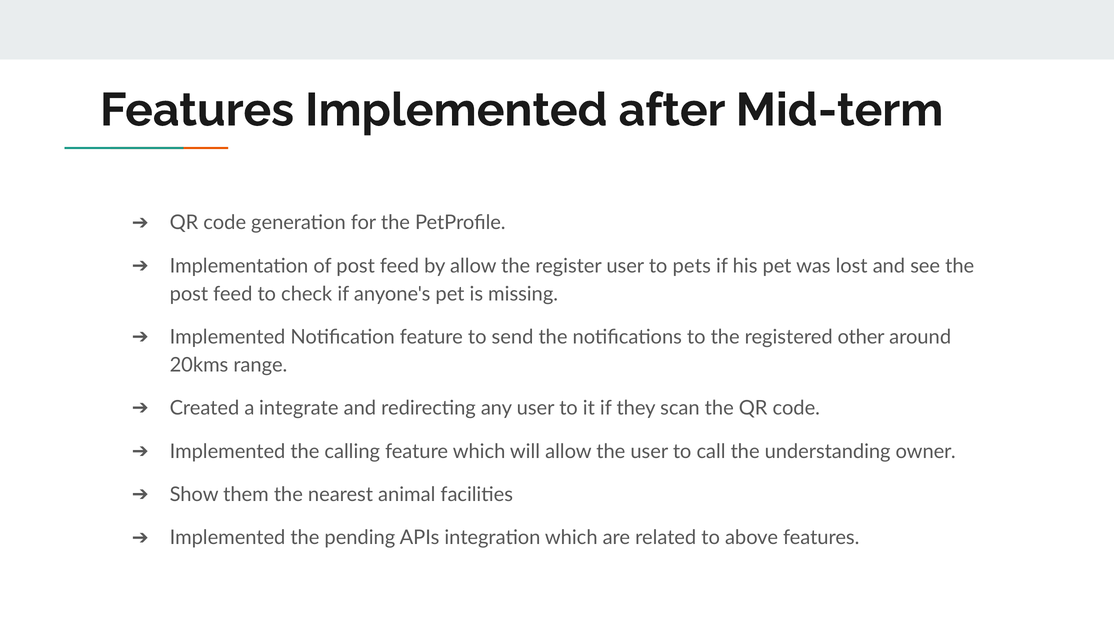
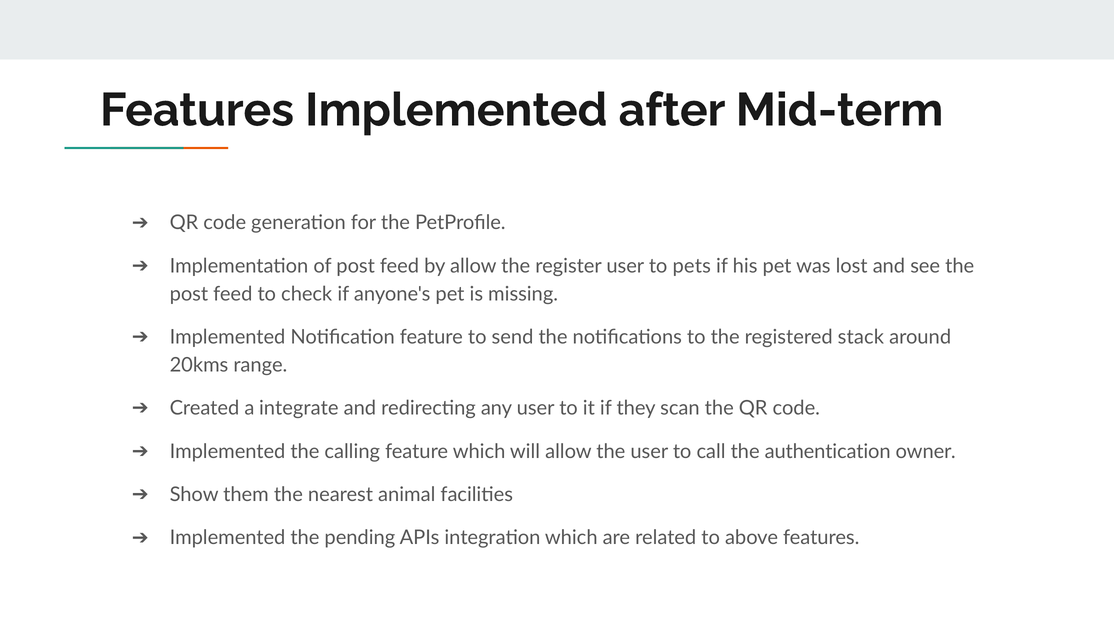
other: other -> stack (861, 337)
understanding: understanding -> authentication (828, 451)
